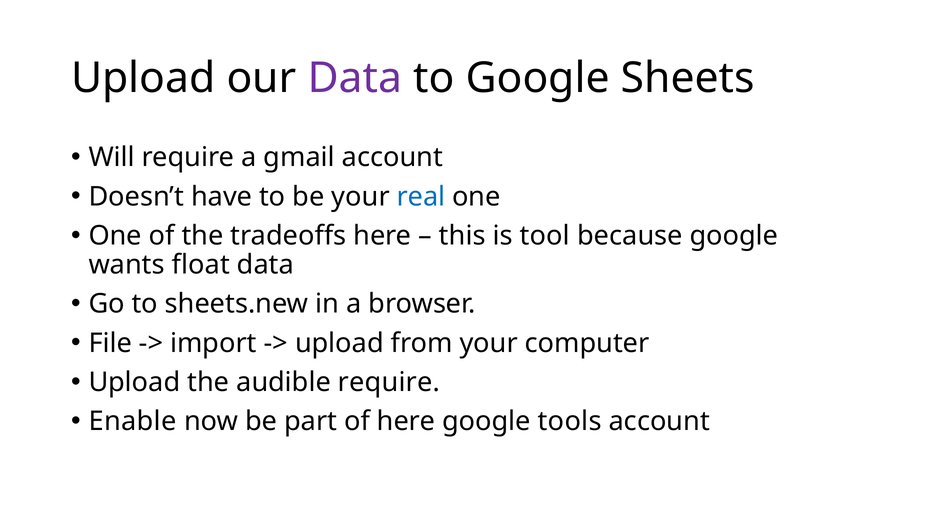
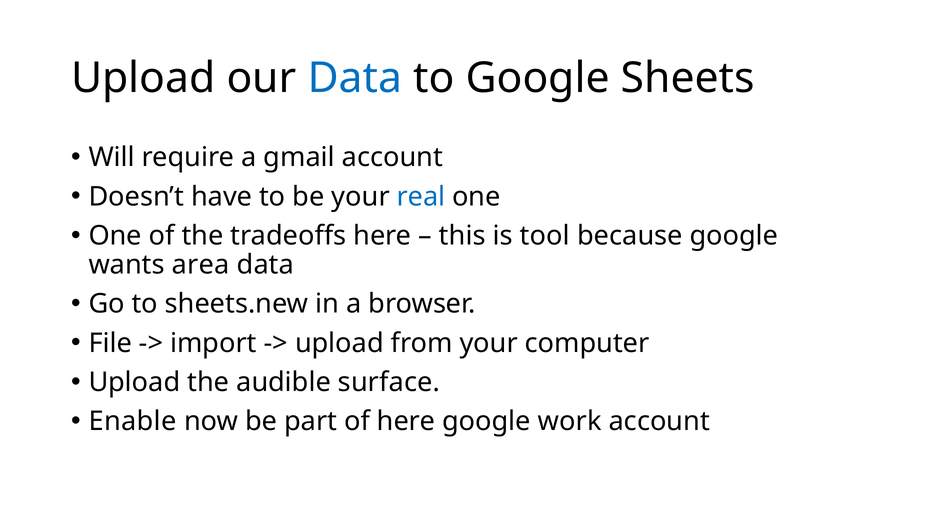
Data colour: purple -> blue (355, 78)
float: float -> area (201, 265)
audible require: require -> surface (389, 382)
tools: tools -> work (570, 421)
